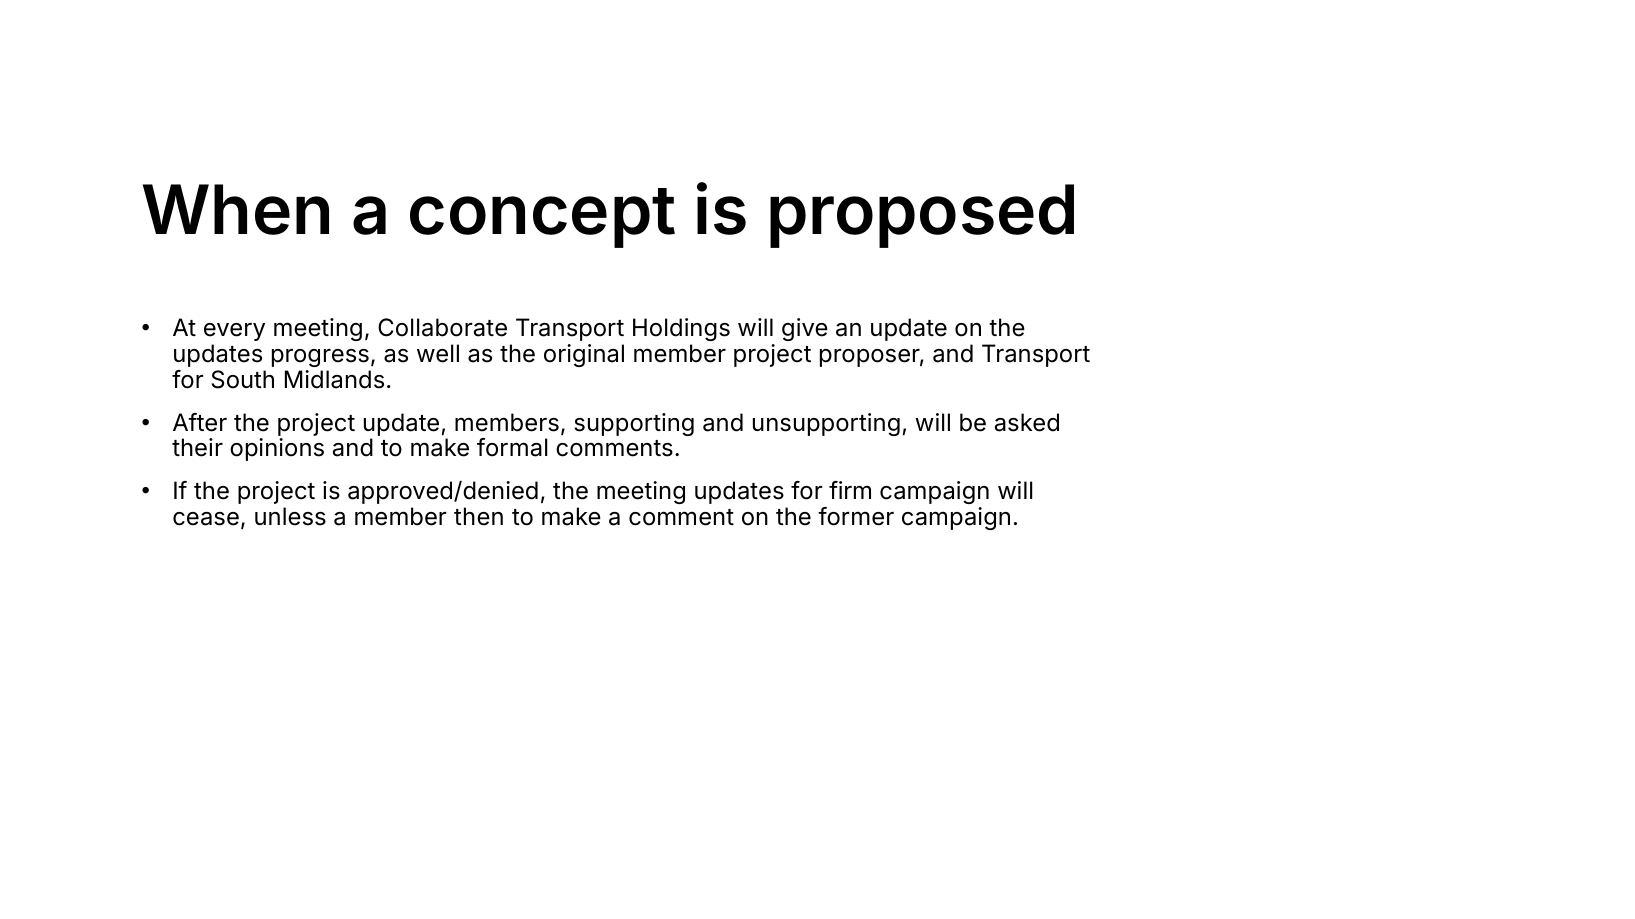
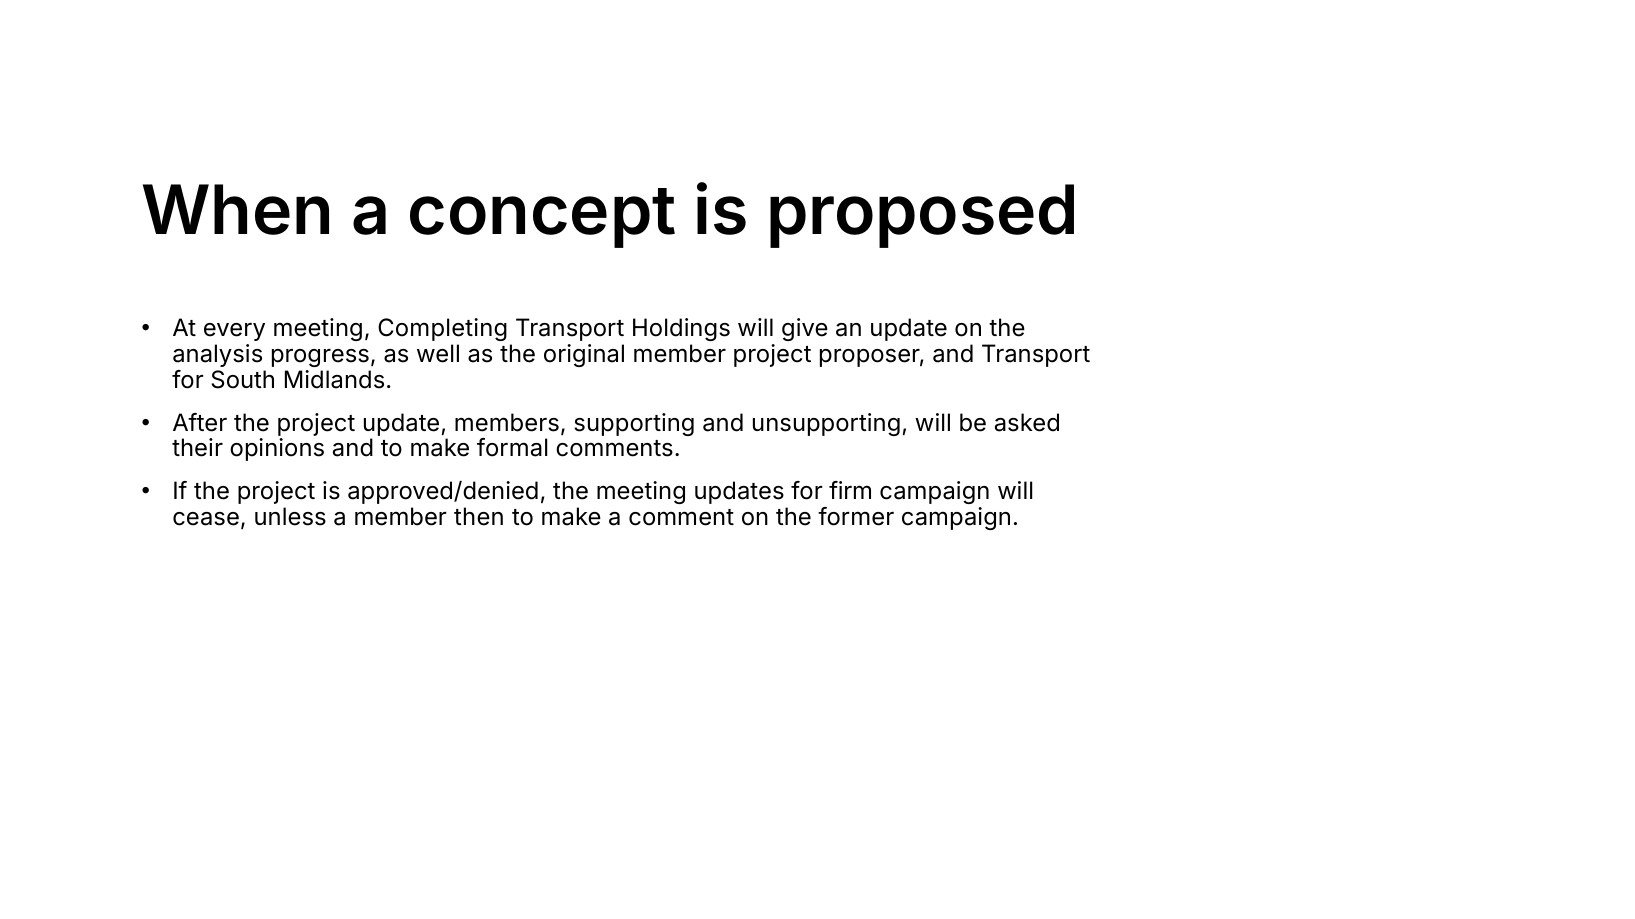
Collaborate: Collaborate -> Completing (443, 329)
updates: updates -> analysis (218, 355)
